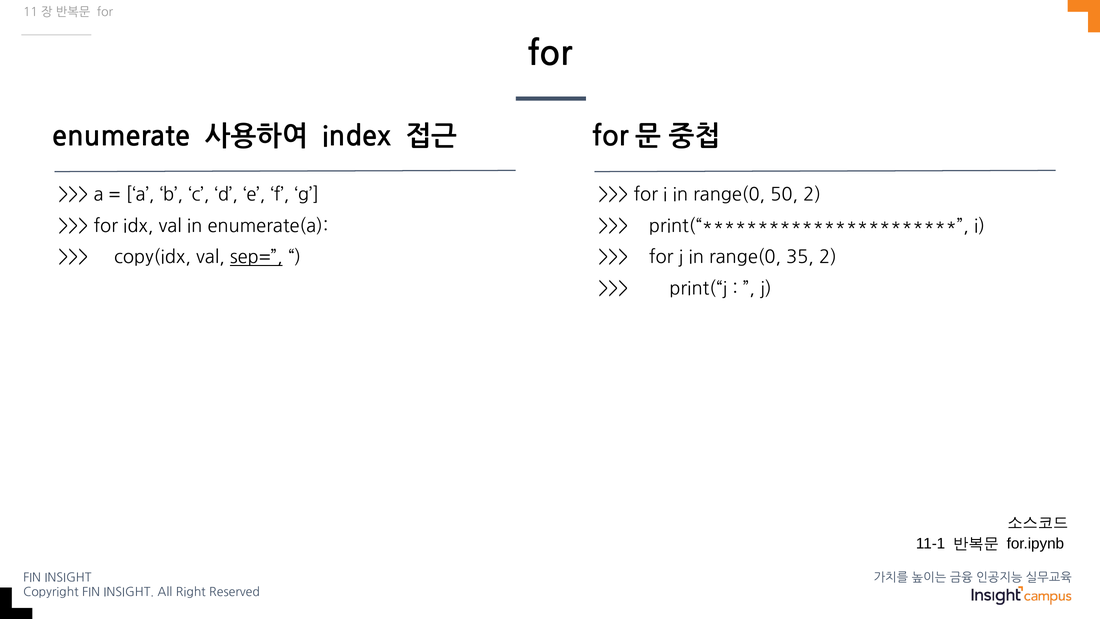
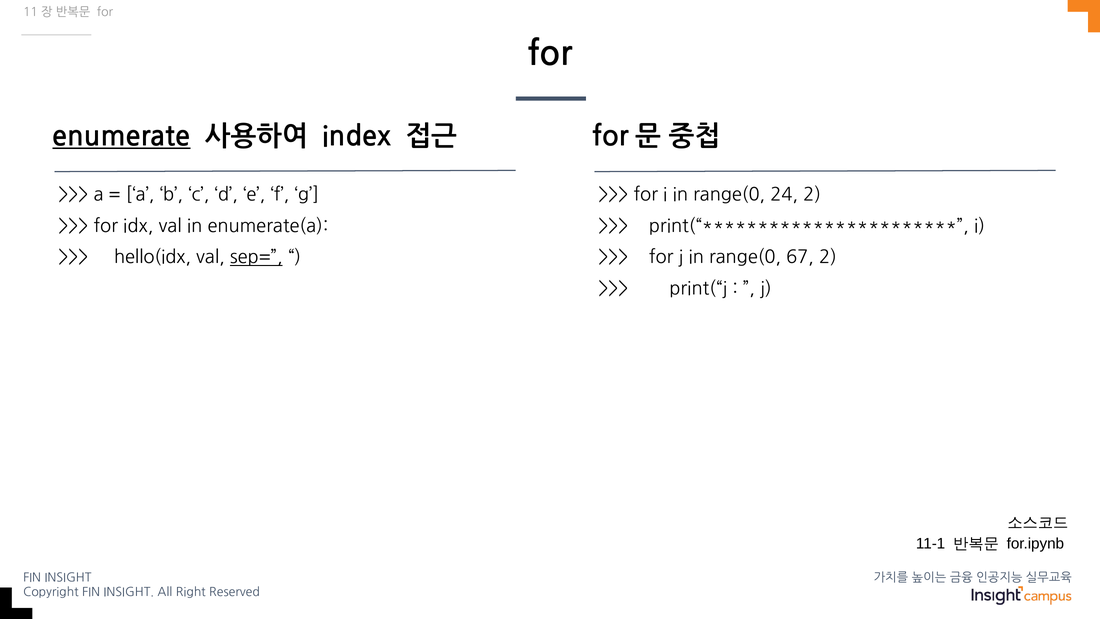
enumerate underline: none -> present (121, 136)
50: 50 -> 24 (784, 195)
copy(idx: copy(idx -> hello(idx (153, 257)
35: 35 -> 67 (800, 257)
